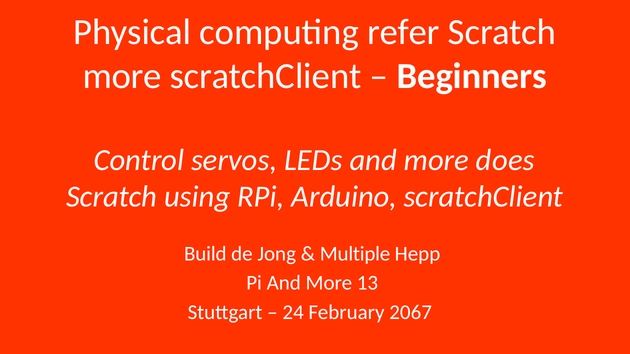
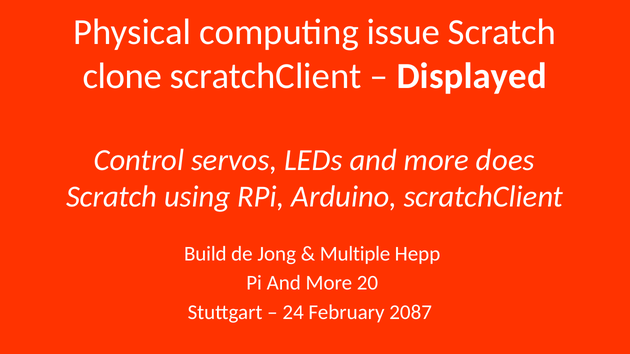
refer: refer -> issue (404, 32)
more: more -> clone (122, 76)
Beginners: Beginners -> Displayed (472, 76)
13: 13 -> 20 (367, 283)
2067: 2067 -> 2087 (411, 313)
